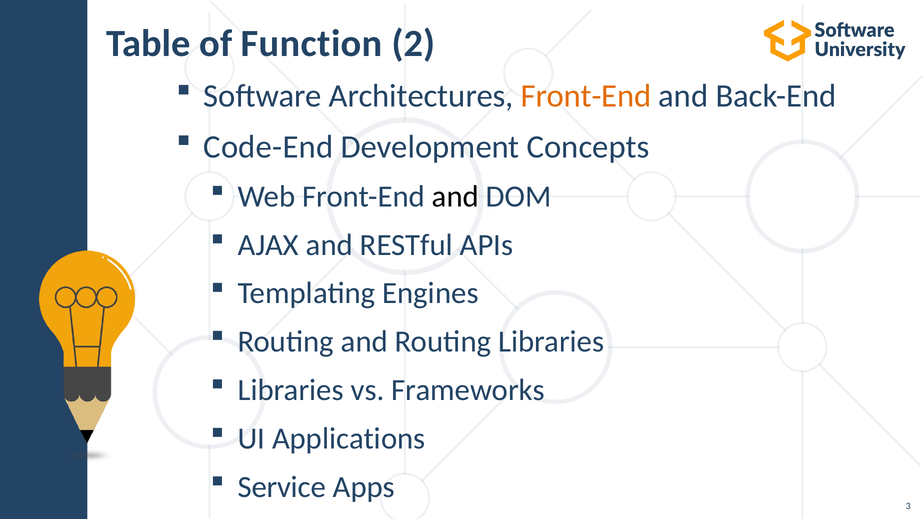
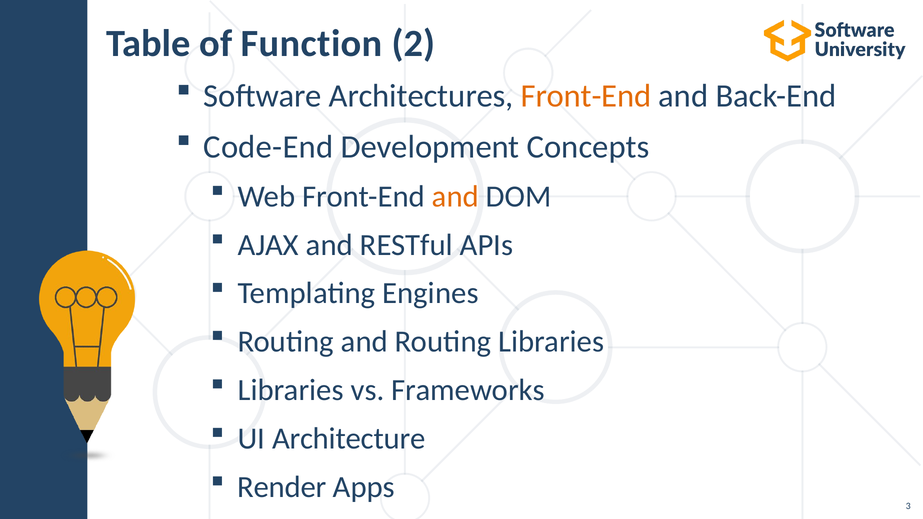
and colour: black -> orange (455, 196)
Applications: Applications -> Architecture (349, 439)
Service: Service -> Render (282, 487)
